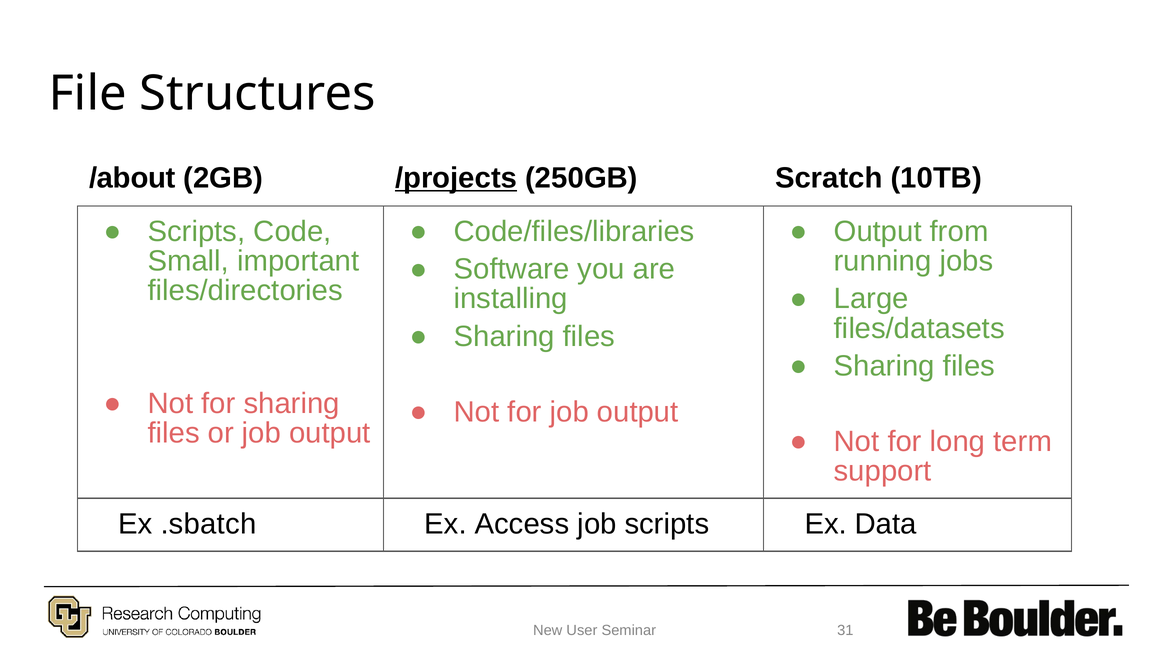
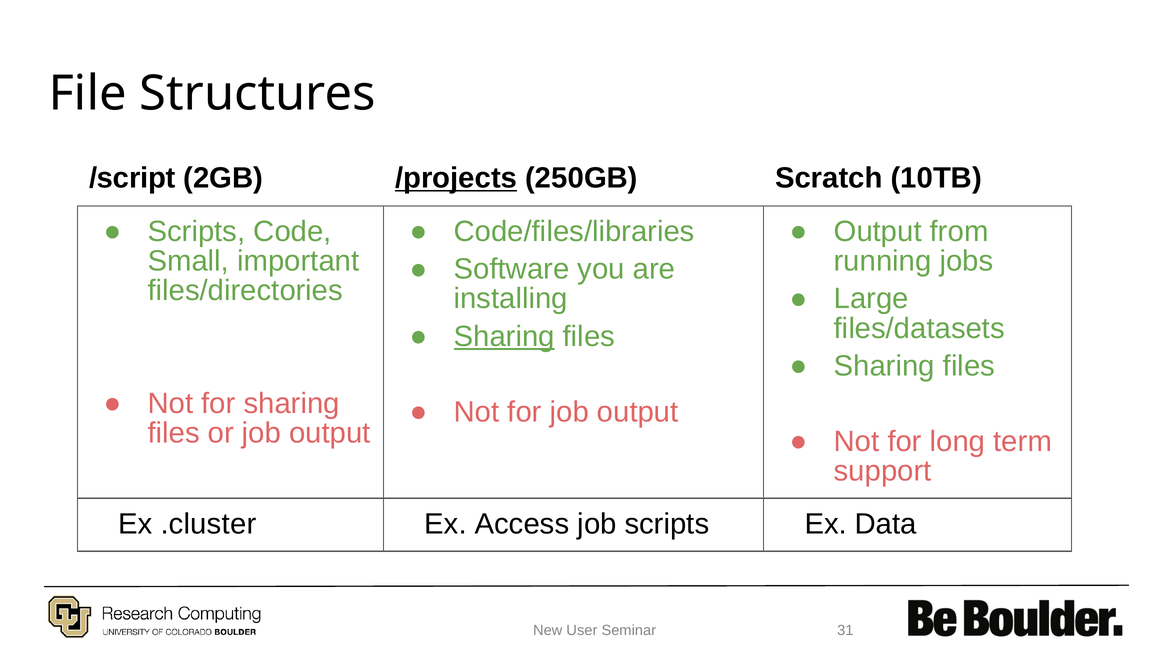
/about: /about -> /script (132, 178)
Sharing underline: none -> present (504, 336)
.sbatch: .sbatch -> .cluster (208, 524)
